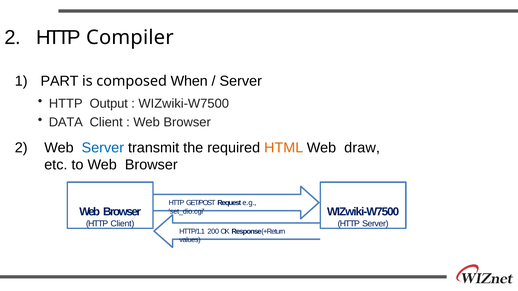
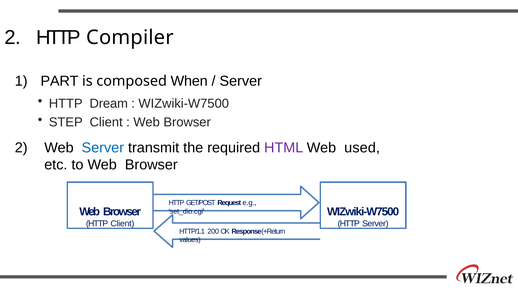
Output: Output -> Dream (109, 104)
DATA: DATA -> STEP (66, 122)
HTML colour: orange -> purple (284, 148)
draw: draw -> used (362, 148)
